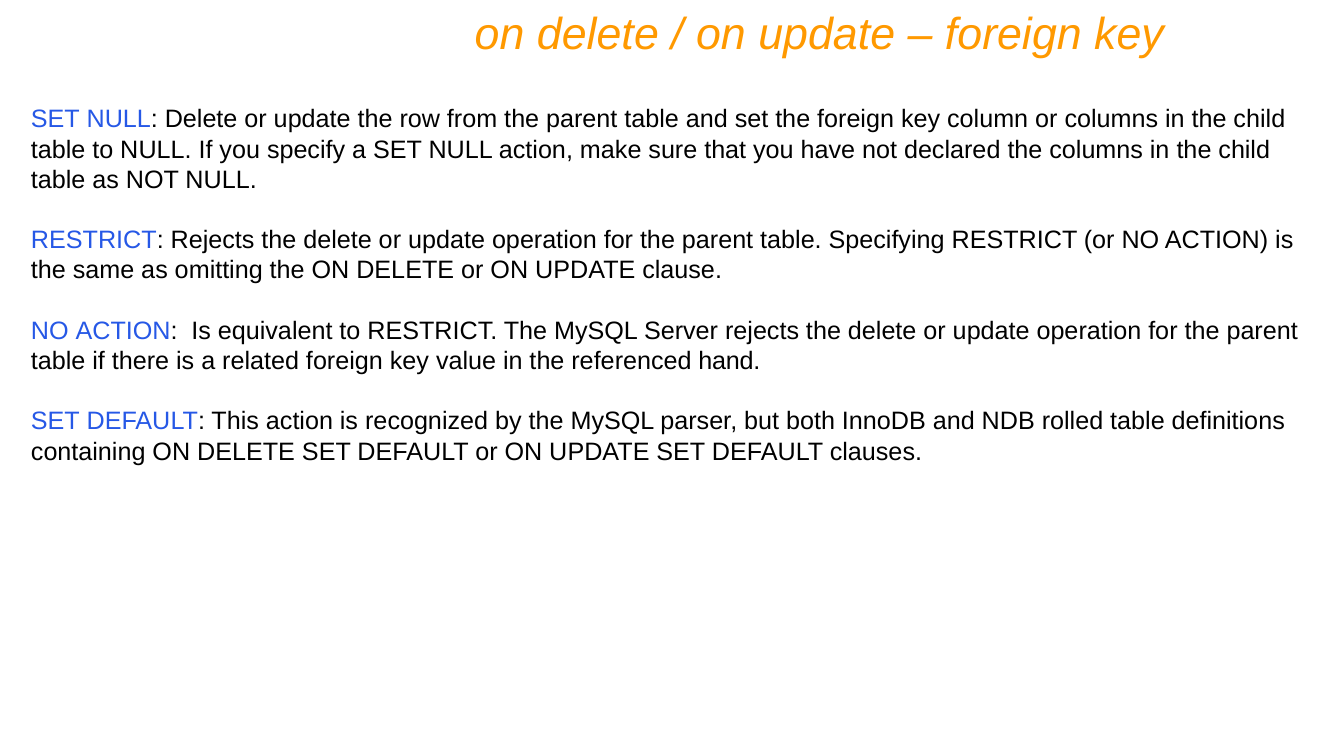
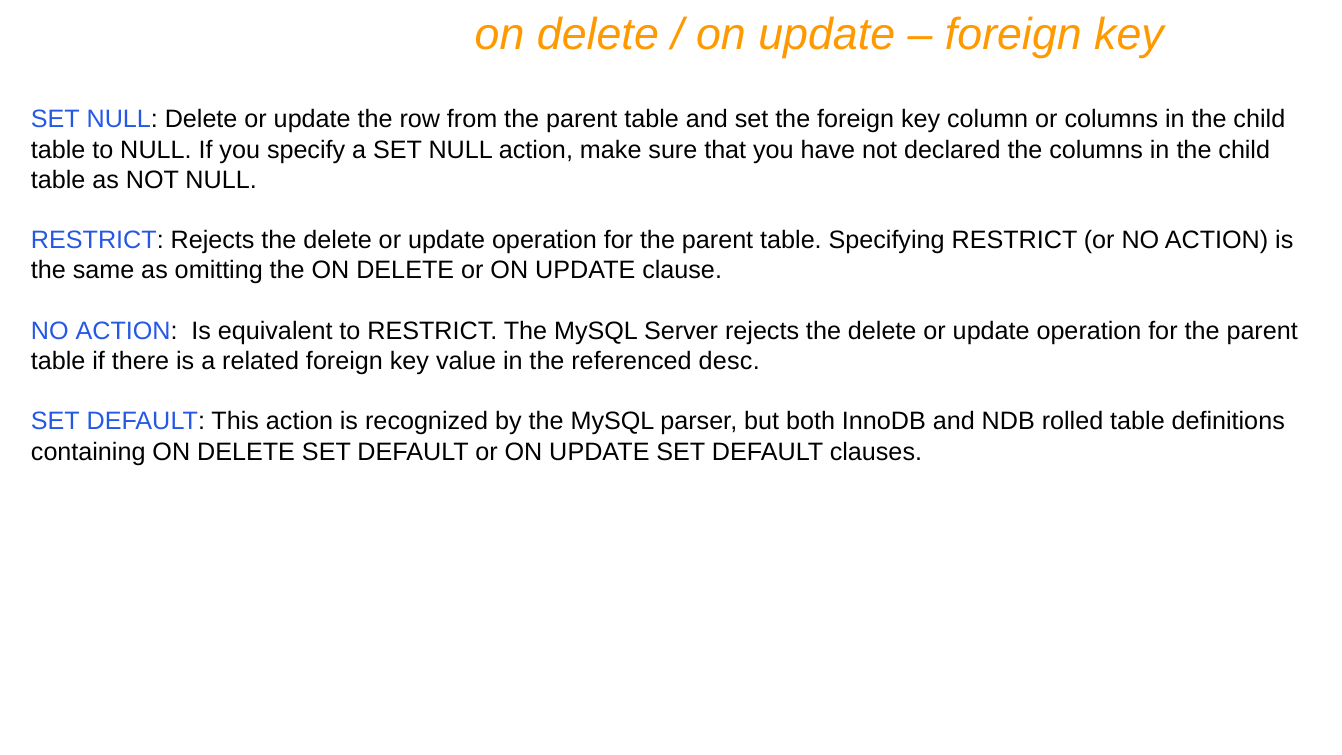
hand: hand -> desc (729, 361)
